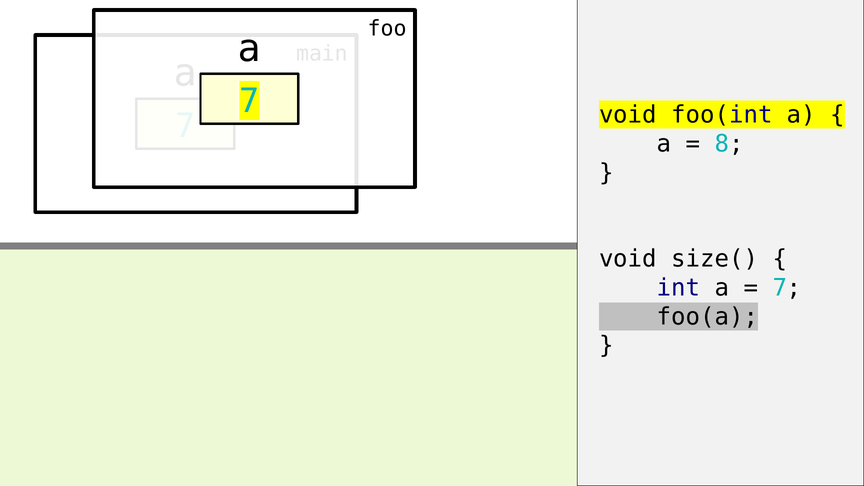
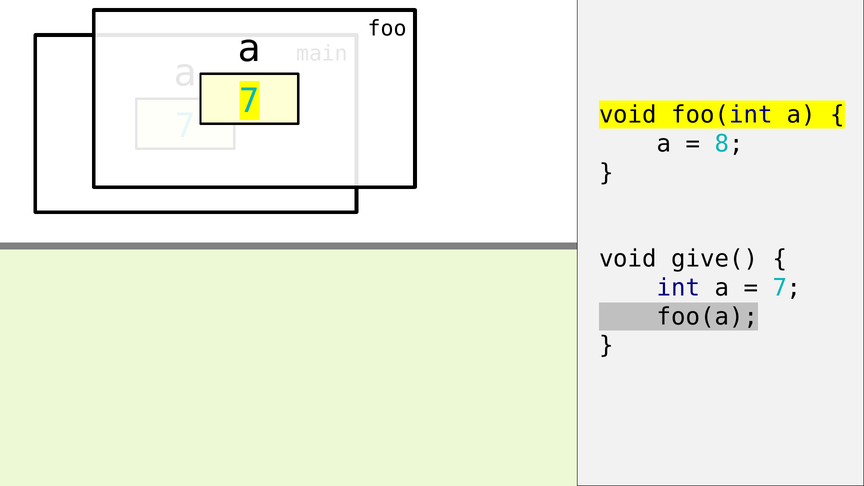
size(: size( -> give( (715, 259)
